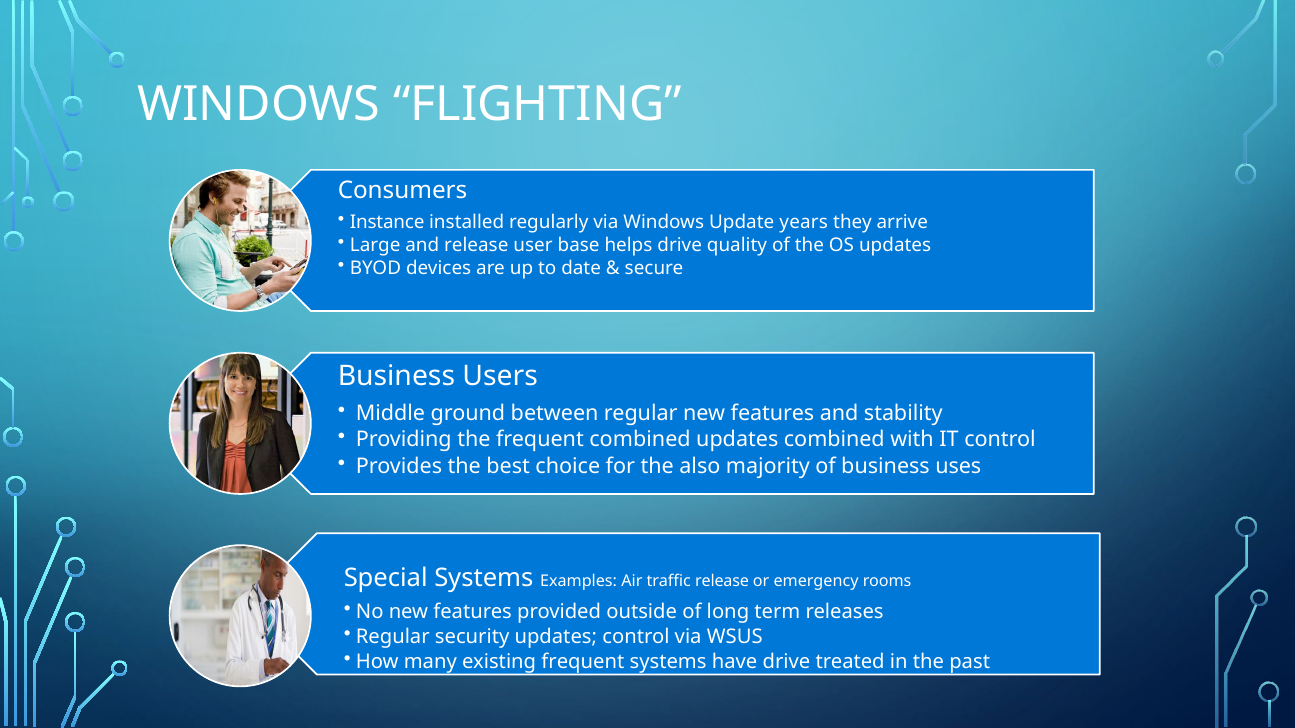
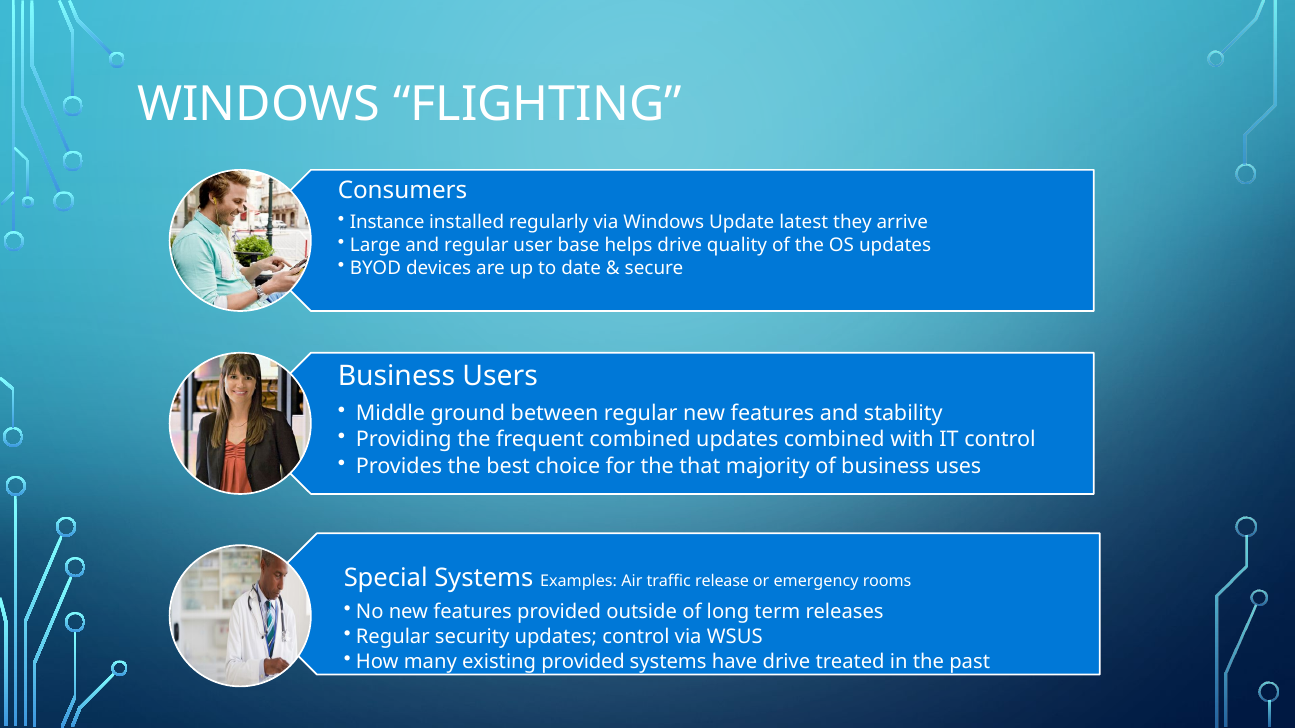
years: years -> latest (804, 222)
and release: release -> regular (476, 245)
also: also -> that (700, 467)
existing frequent: frequent -> provided (583, 662)
